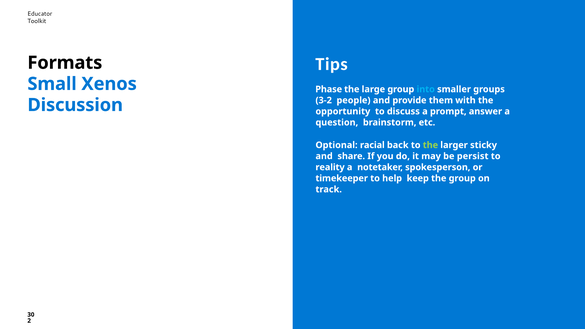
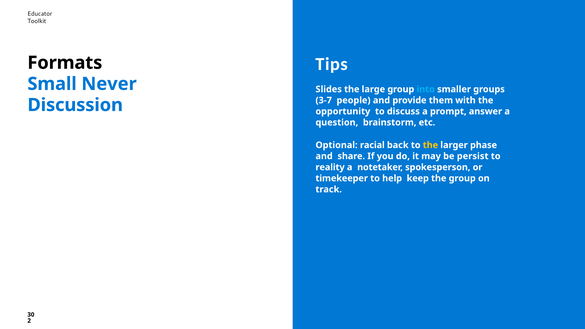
Xenos: Xenos -> Never (109, 84)
Phase: Phase -> Slides (329, 89)
3-2: 3-2 -> 3-7 (324, 100)
the colour: light green -> yellow (430, 145)
sticky: sticky -> phase (484, 145)
